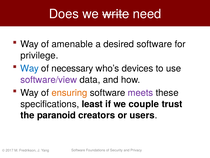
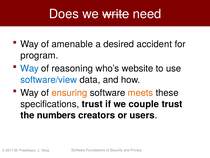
desired software: software -> accident (154, 44)
privilege: privilege -> program (39, 55)
necessary: necessary -> reasoning (72, 68)
devices: devices -> website (137, 68)
software/view colour: purple -> blue (49, 80)
meets colour: purple -> orange (140, 93)
specifications least: least -> trust (92, 104)
paranoid: paranoid -> numbers (56, 115)
